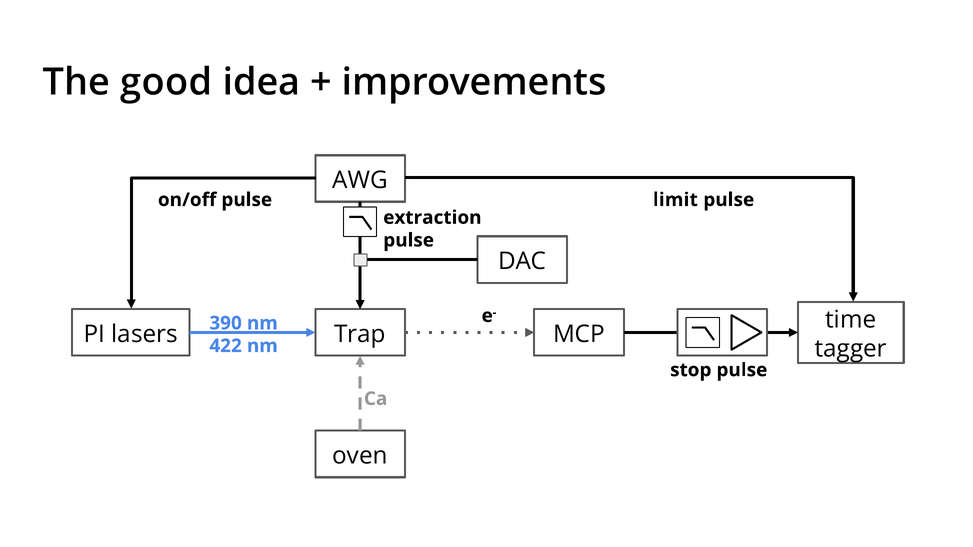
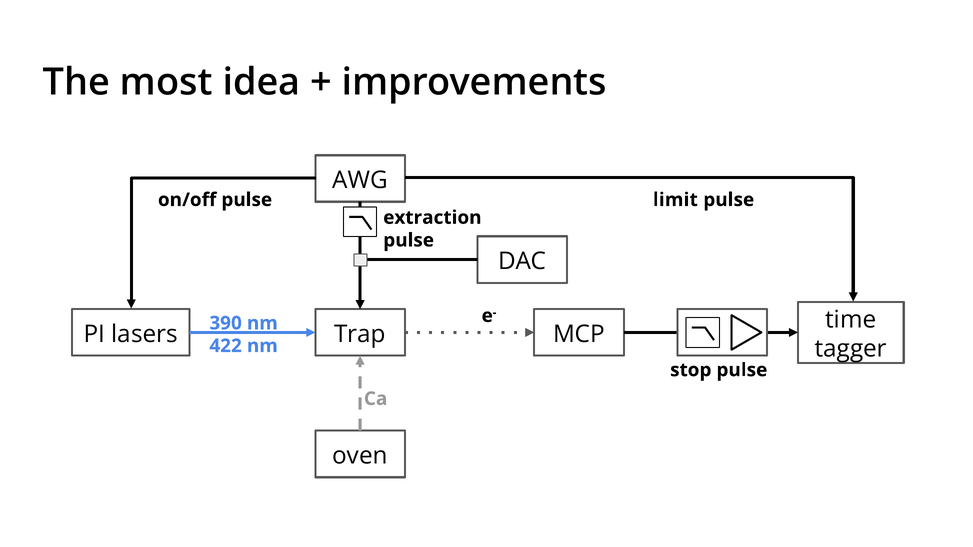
good: good -> most (166, 82)
